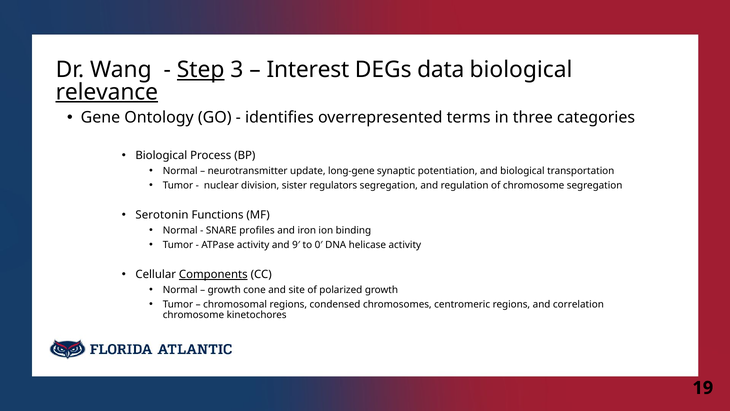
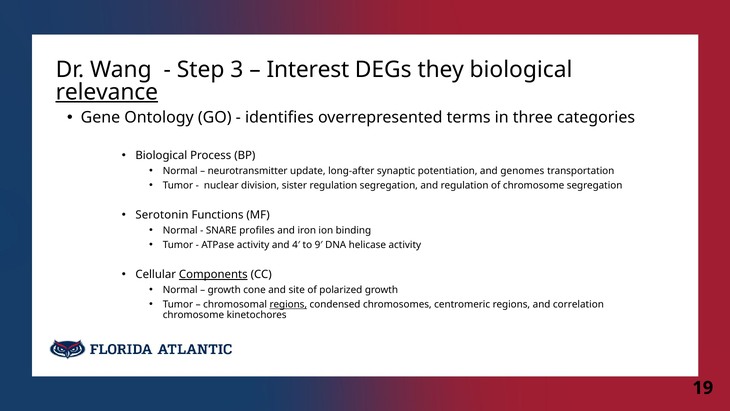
Step underline: present -> none (201, 70)
data: data -> they (441, 70)
long-gene: long-gene -> long-after (351, 171)
and biological: biological -> genomes (522, 171)
sister regulators: regulators -> regulation (333, 185)
9′: 9′ -> 4′ (296, 245)
0′: 0′ -> 9′ (319, 245)
regions underline: none -> present (288, 304)
